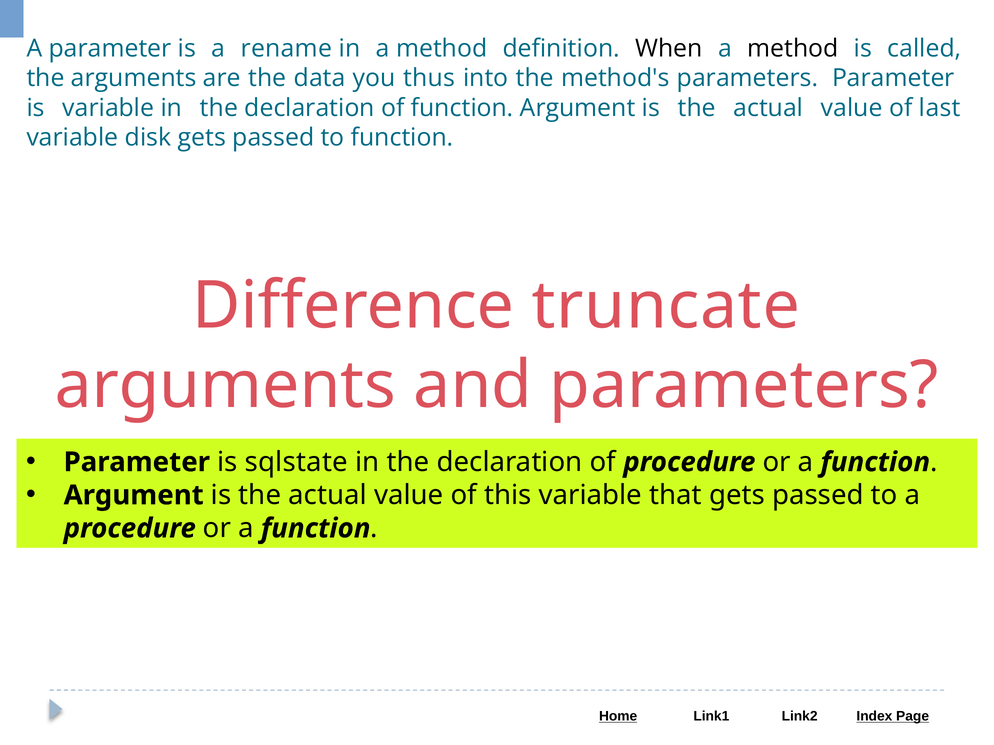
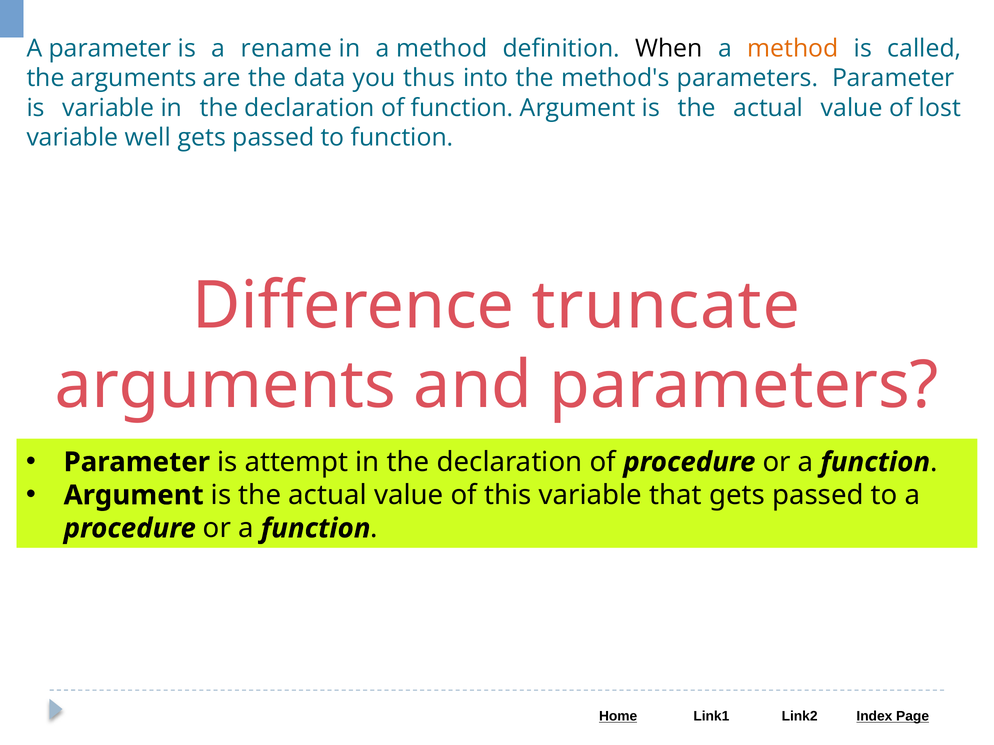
method colour: black -> orange (793, 48)
last: last -> lost (940, 108)
disk: disk -> well (148, 138)
sqlstate: sqlstate -> attempt (296, 462)
